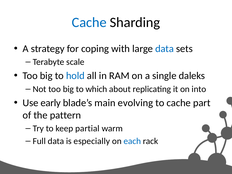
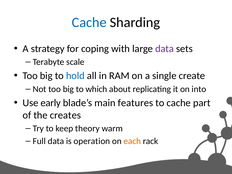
data colour: blue -> purple (165, 49)
daleks: daleks -> create (192, 76)
evolving: evolving -> features (135, 103)
pattern: pattern -> creates (65, 115)
partial: partial -> theory (87, 128)
especially: especially -> operation (92, 141)
each colour: blue -> orange (132, 141)
